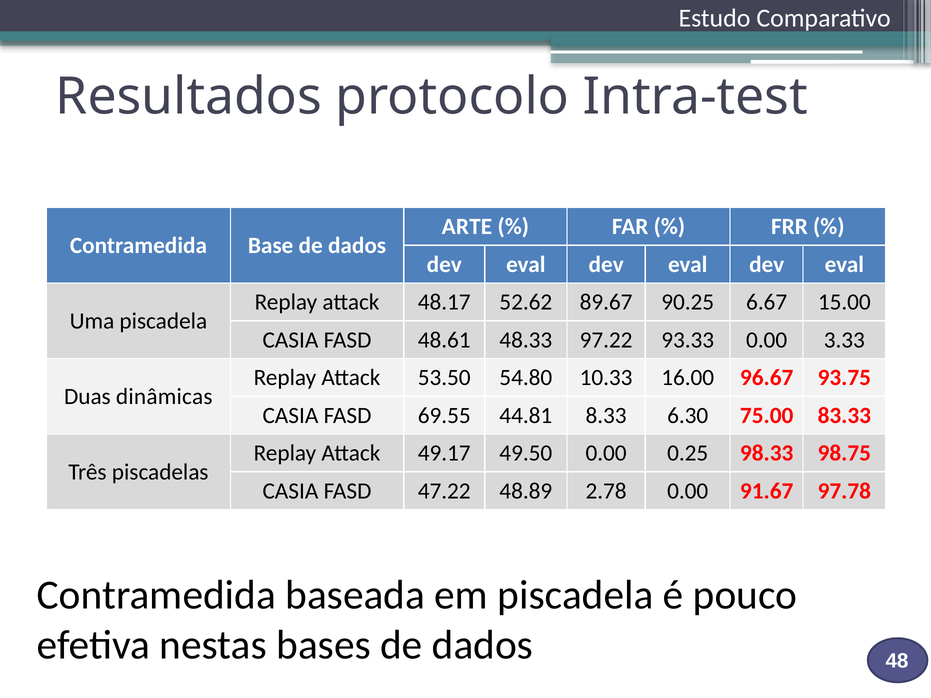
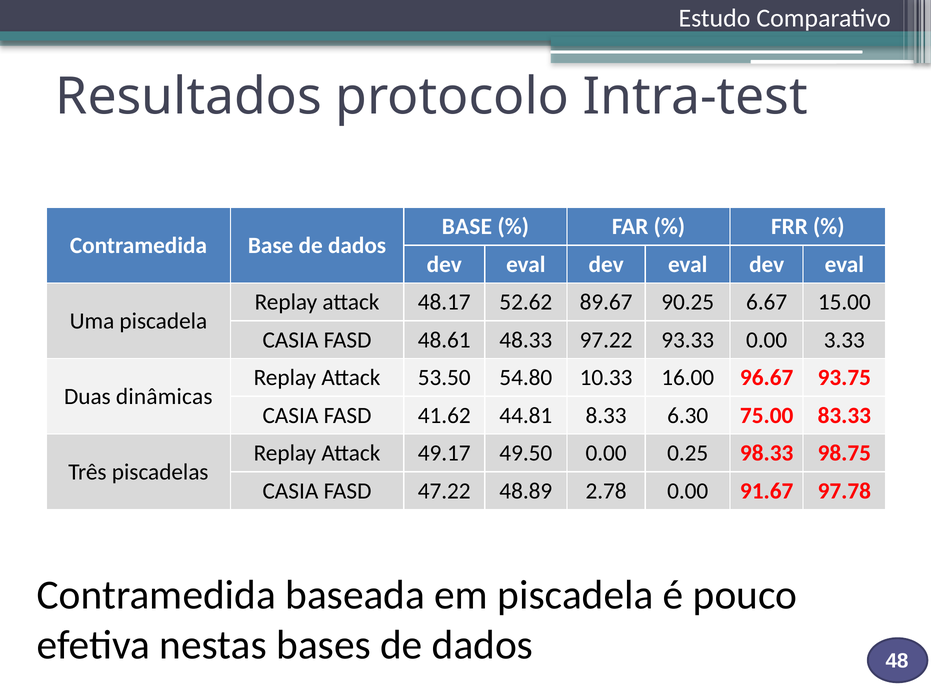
ARTE: ARTE -> BASE (467, 227)
69.55: 69.55 -> 41.62 (444, 416)
